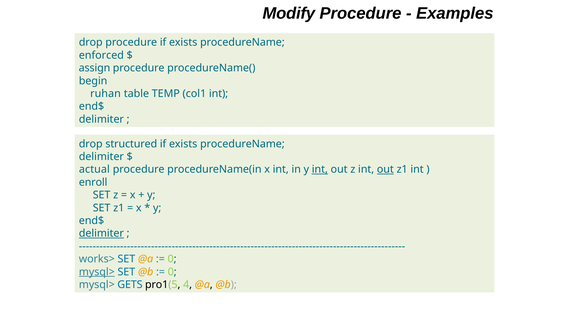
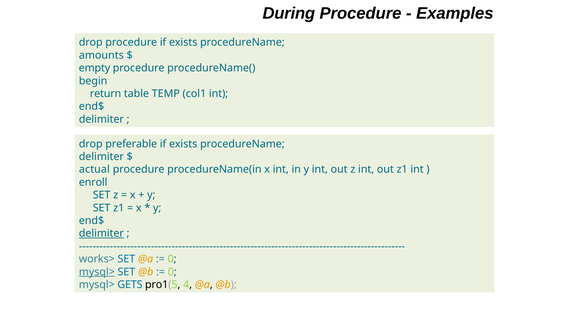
Modify: Modify -> During (289, 13)
enforced: enforced -> amounts (101, 55)
assign: assign -> empty (94, 68)
ruhan: ruhan -> return (106, 94)
structured: structured -> preferable (131, 144)
int underline: present -> none (320, 169)
out underline: present -> none (385, 169)
